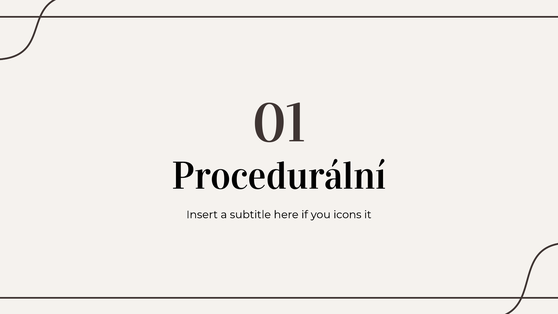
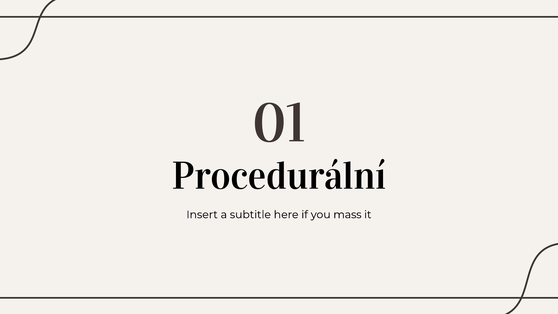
icons: icons -> mass (347, 215)
